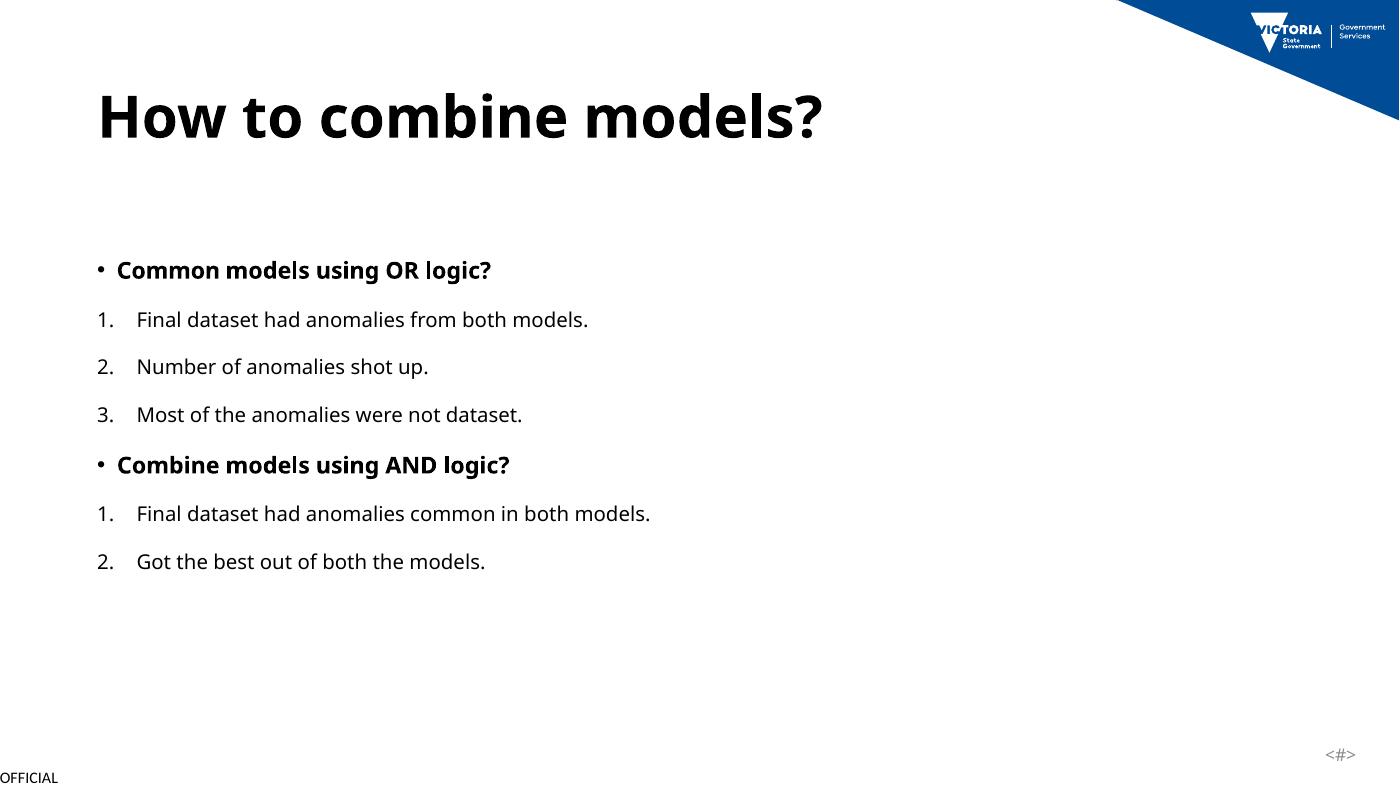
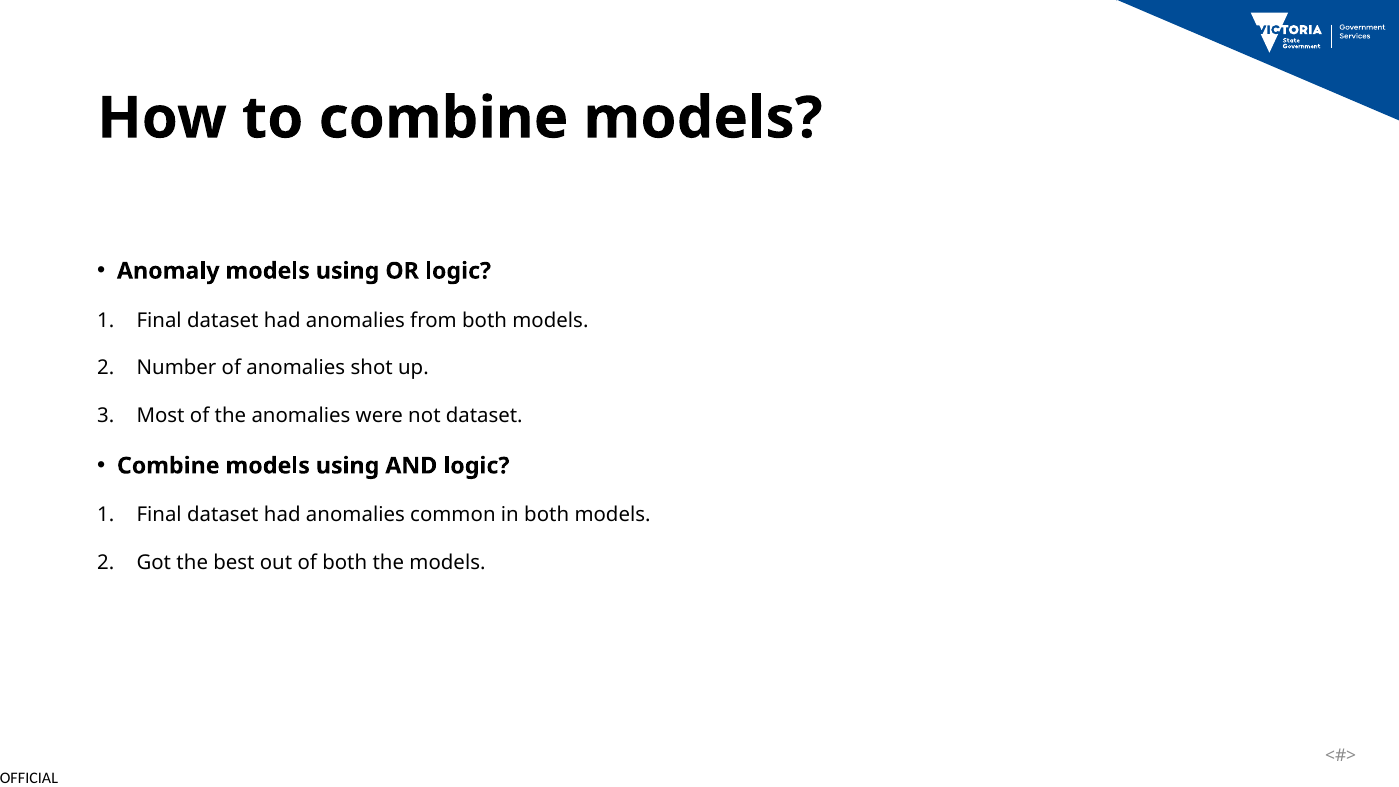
Common: Common -> Anomaly (168, 271)
